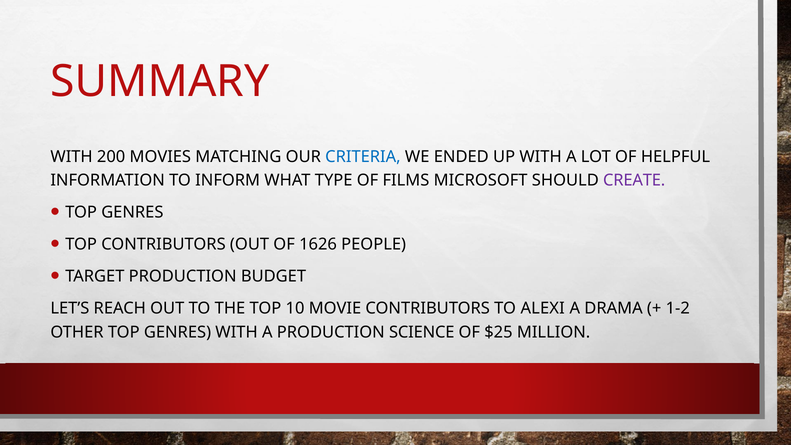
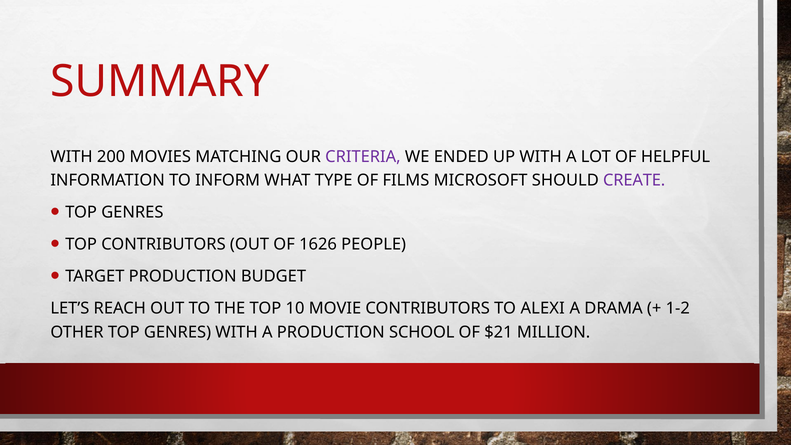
CRITERIA colour: blue -> purple (363, 157)
SCIENCE: SCIENCE -> SCHOOL (422, 332)
$25: $25 -> $21 (498, 332)
